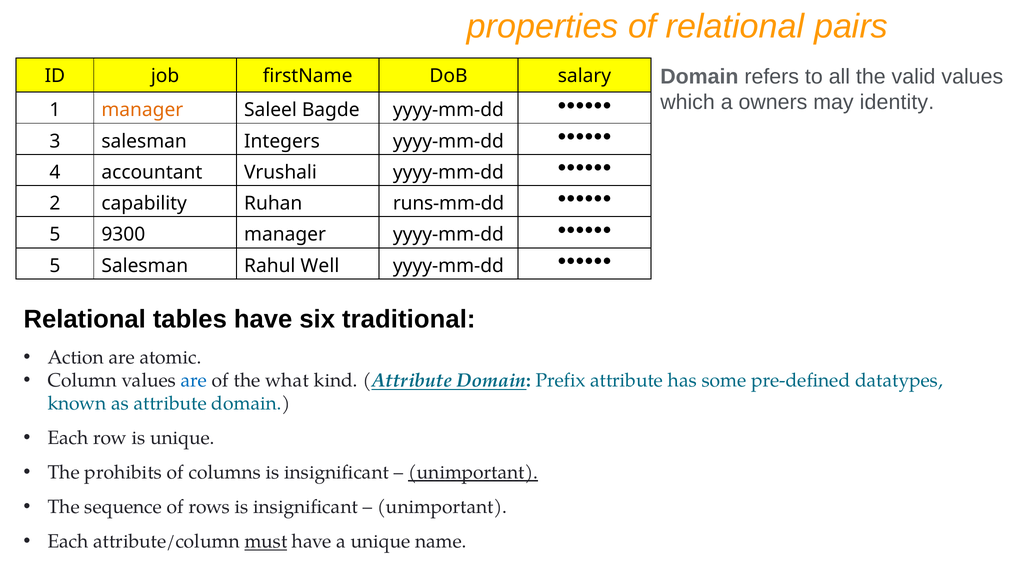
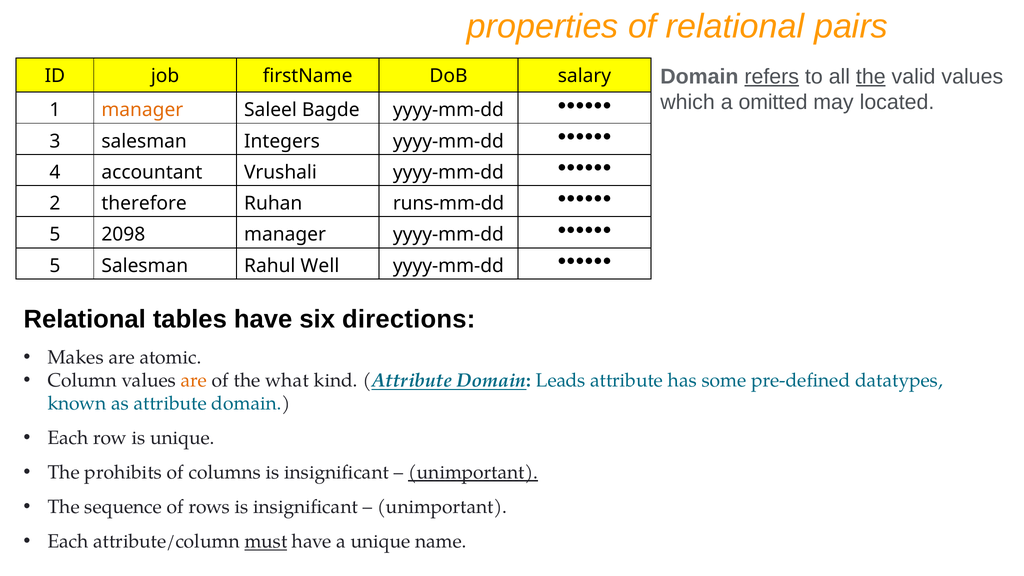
refers underline: none -> present (772, 77)
the underline: none -> present (871, 77)
owners: owners -> omitted (773, 102)
identity: identity -> located (897, 102)
capability: capability -> therefore (144, 204)
9300: 9300 -> 2098 (123, 235)
traditional: traditional -> directions (409, 319)
Action: Action -> Makes (76, 357)
are colour: blue -> orange (194, 380)
Prefix: Prefix -> Leads (561, 380)
